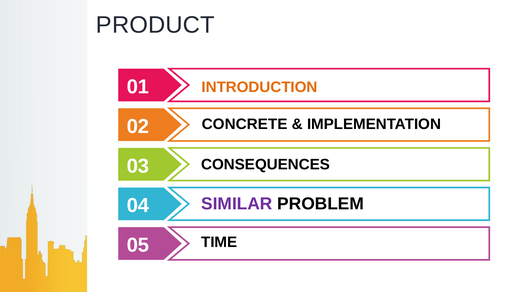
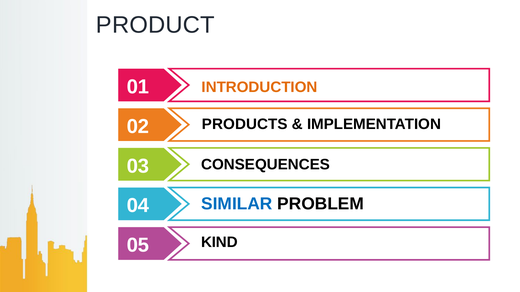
CONCRETE: CONCRETE -> PRODUCTS (245, 124)
SIMILAR colour: purple -> blue (237, 204)
TIME: TIME -> KIND (219, 243)
